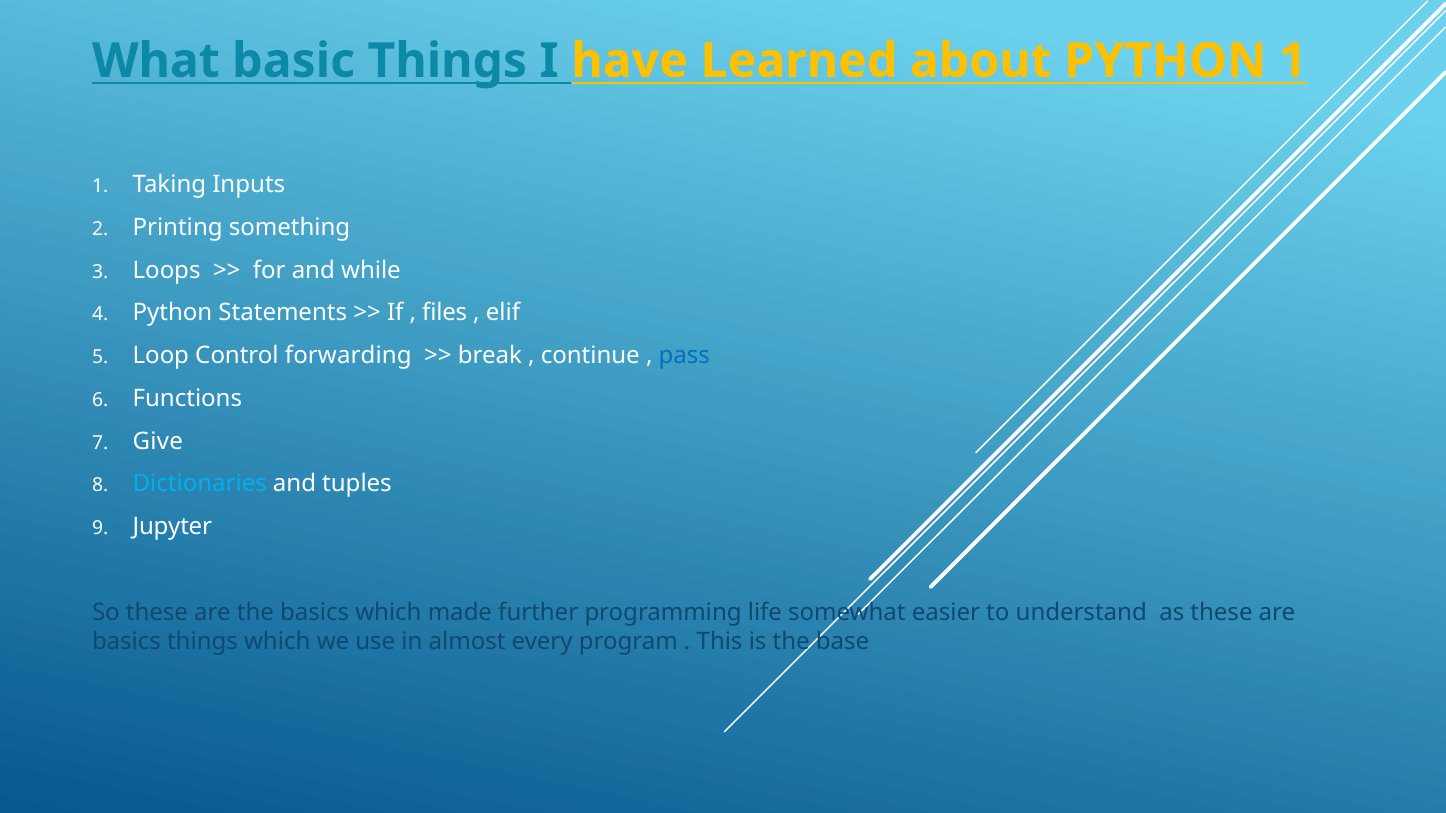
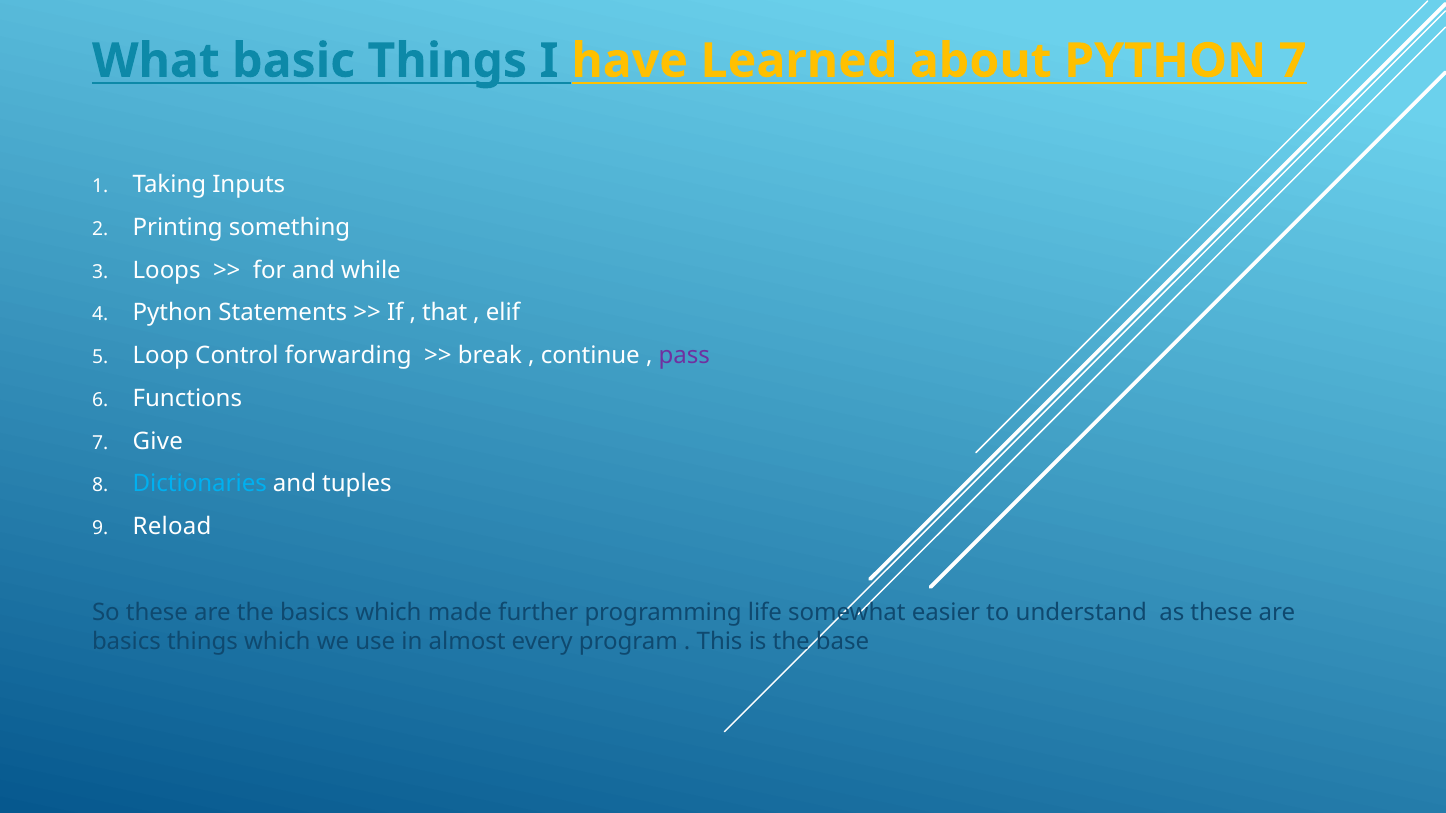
PYTHON 1: 1 -> 7 (1293, 61)
files: files -> that (445, 313)
pass colour: blue -> purple (684, 356)
Jupyter: Jupyter -> Reload (172, 527)
